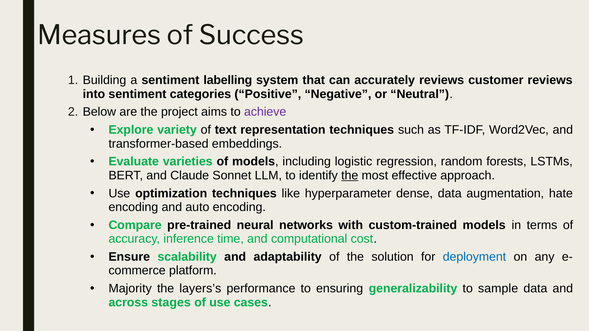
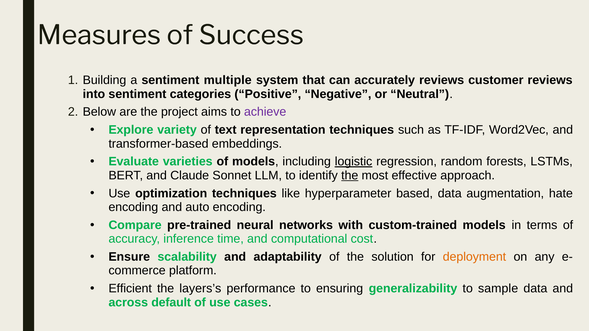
labelling: labelling -> multiple (228, 80)
logistic underline: none -> present (354, 162)
dense: dense -> based (415, 193)
deployment colour: blue -> orange (474, 257)
Majority: Majority -> Efficient (130, 289)
stages: stages -> default (171, 303)
